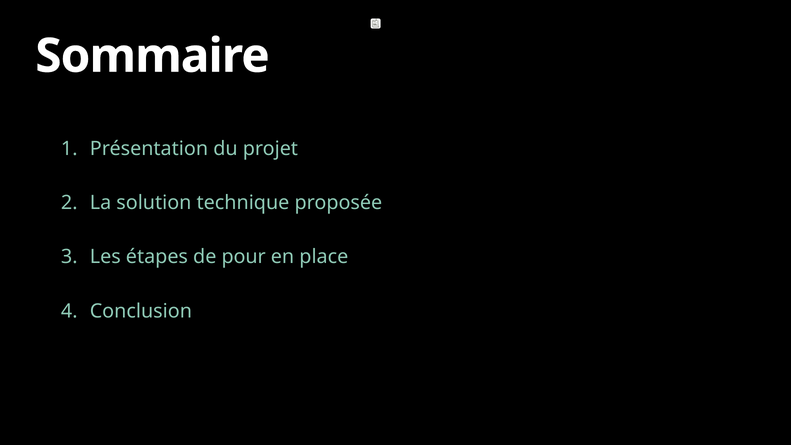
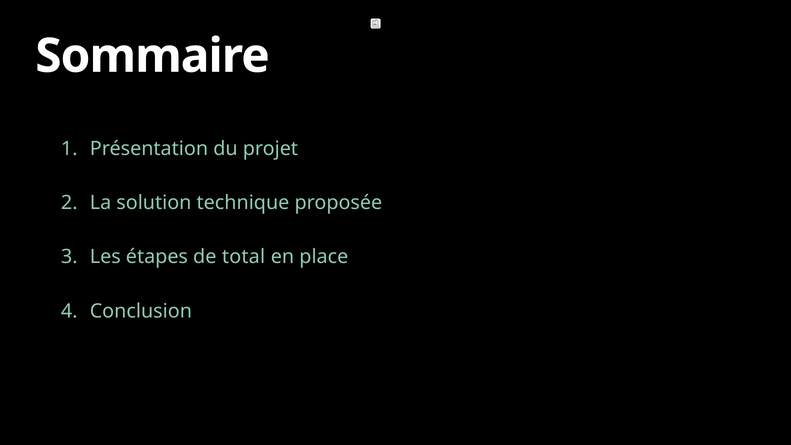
pour: pour -> total (244, 257)
